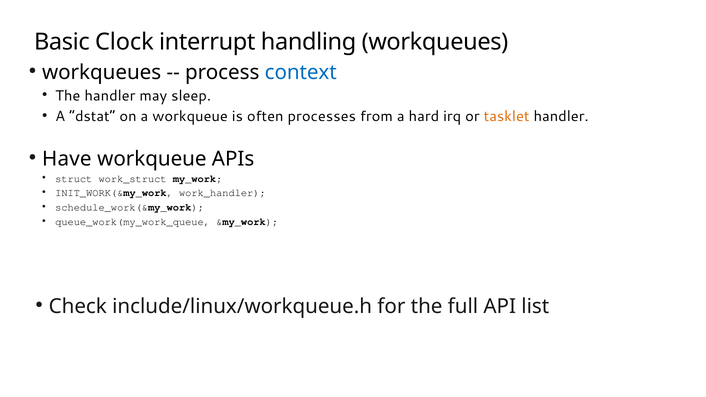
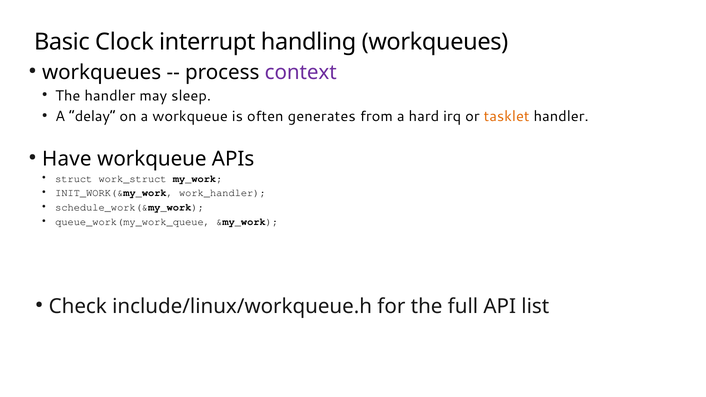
context colour: blue -> purple (301, 72)
dstat: dstat -> delay (92, 117)
processes: processes -> generates (322, 117)
